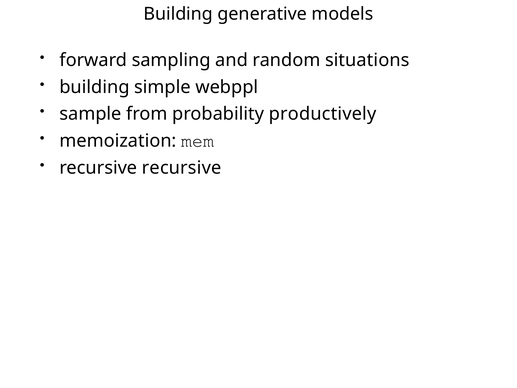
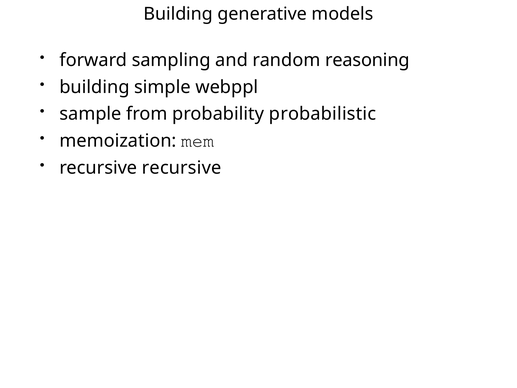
situations: situations -> reasoning (367, 60)
productively: productively -> probabilistic (323, 114)
